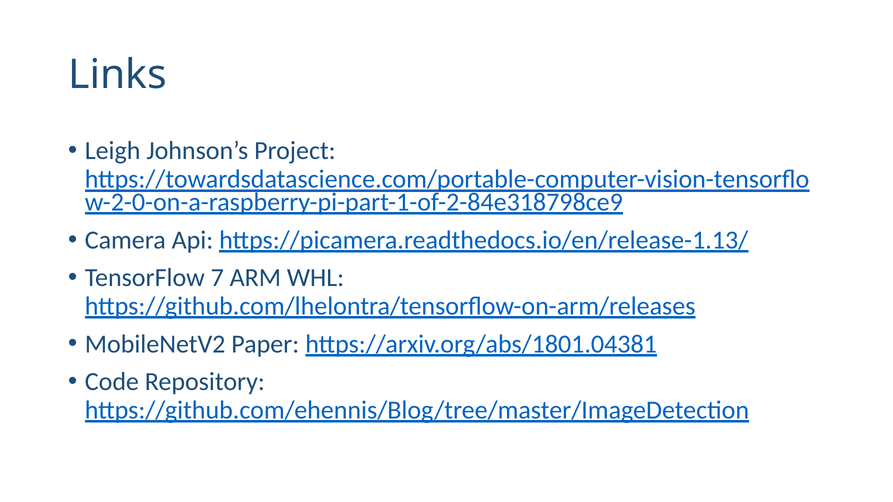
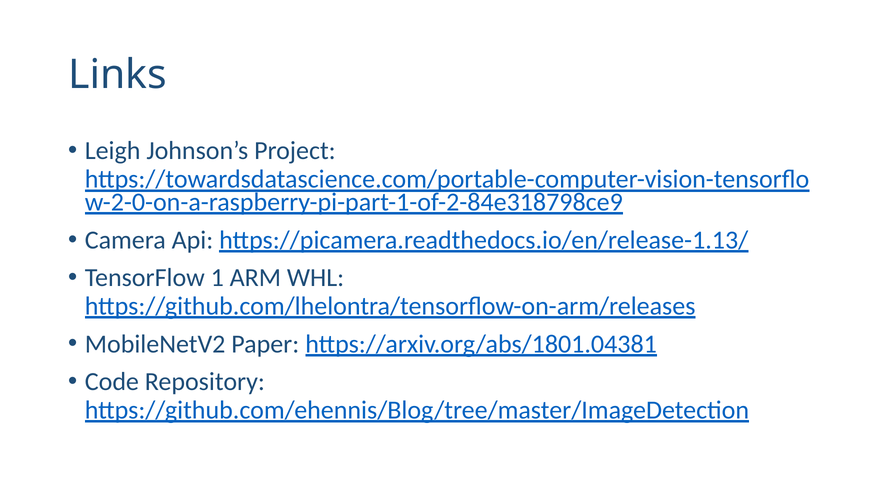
7: 7 -> 1 (217, 278)
